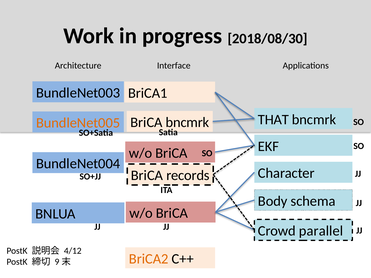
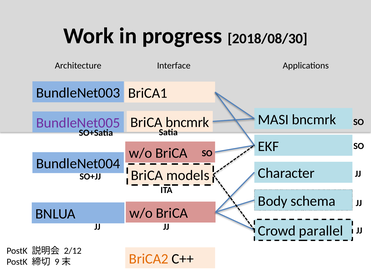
THAT: THAT -> MASI (273, 120)
BundleNet005 colour: orange -> purple (78, 123)
records: records -> models (188, 176)
4/12: 4/12 -> 2/12 (73, 251)
